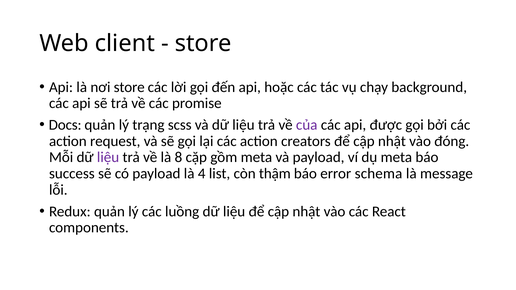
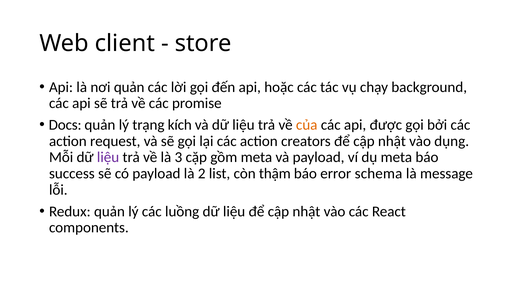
nơi store: store -> quản (129, 87)
scss: scss -> kích (180, 125)
của colour: purple -> orange (307, 125)
đóng: đóng -> dụng (452, 141)
8: 8 -> 3 (178, 157)
4: 4 -> 2 (202, 174)
